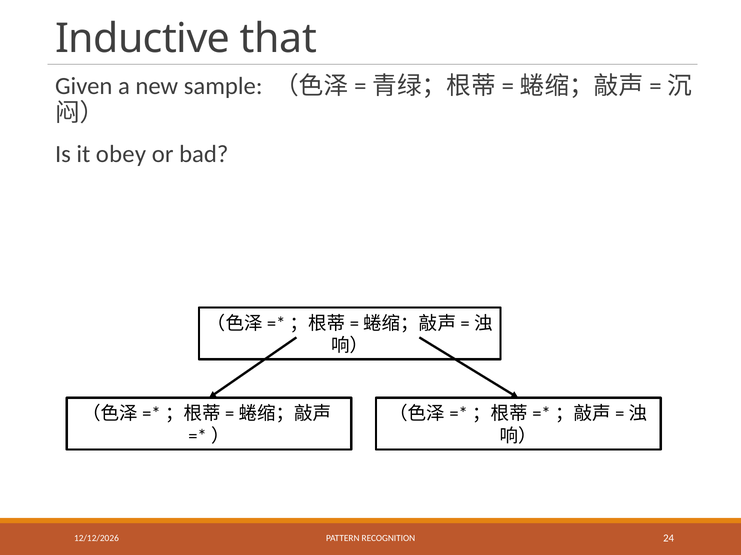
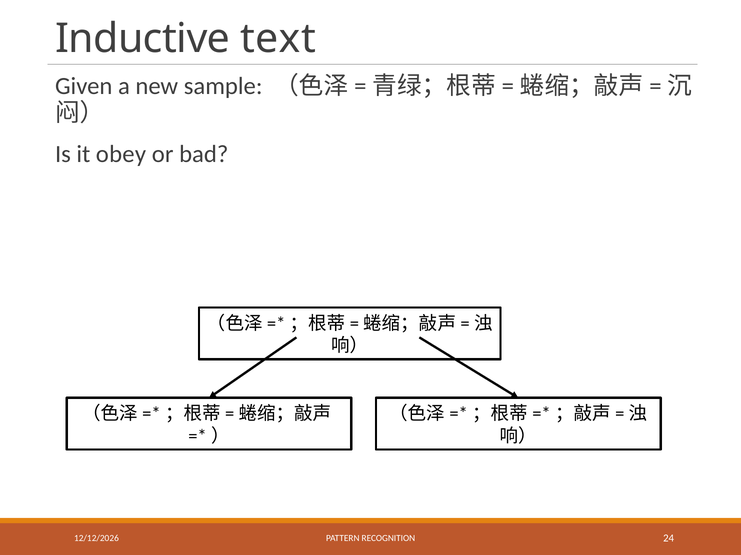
that: that -> text (278, 39)
